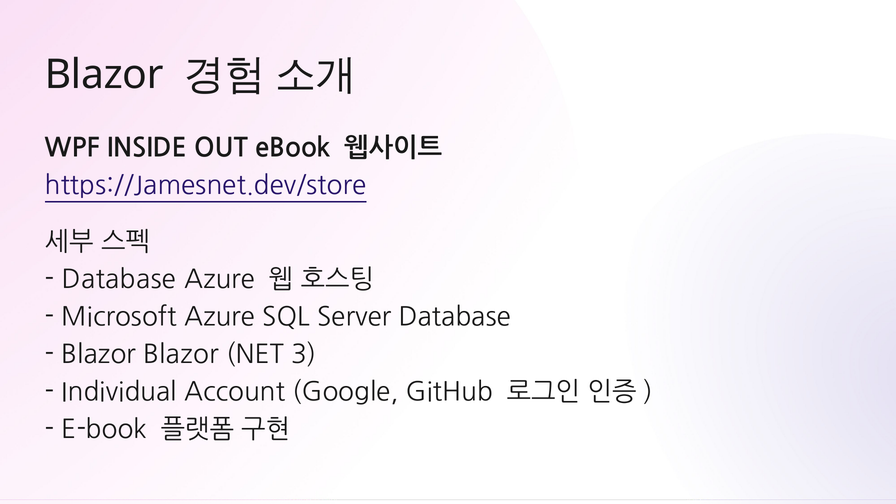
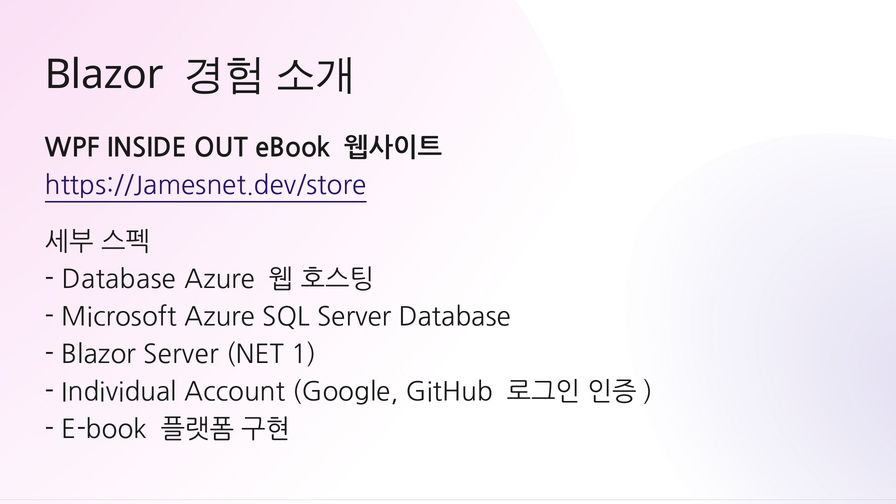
Blazor Blazor: Blazor -> Server (181, 354)
3: 3 -> 1 (304, 354)
